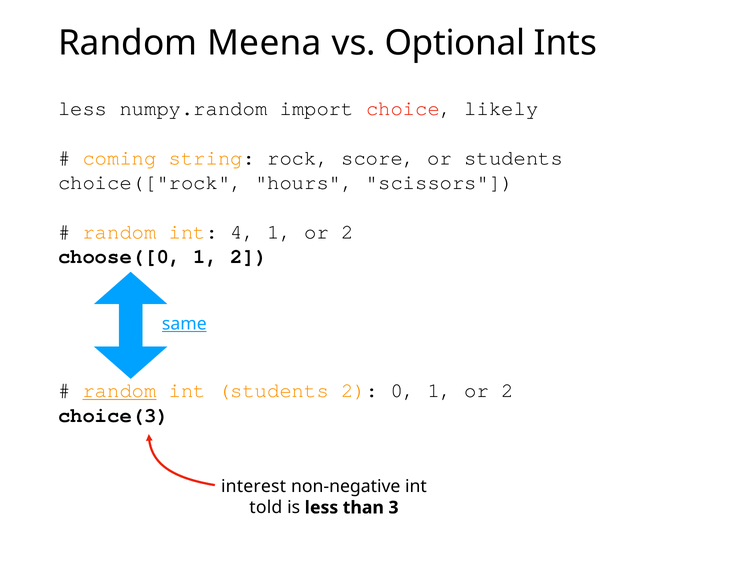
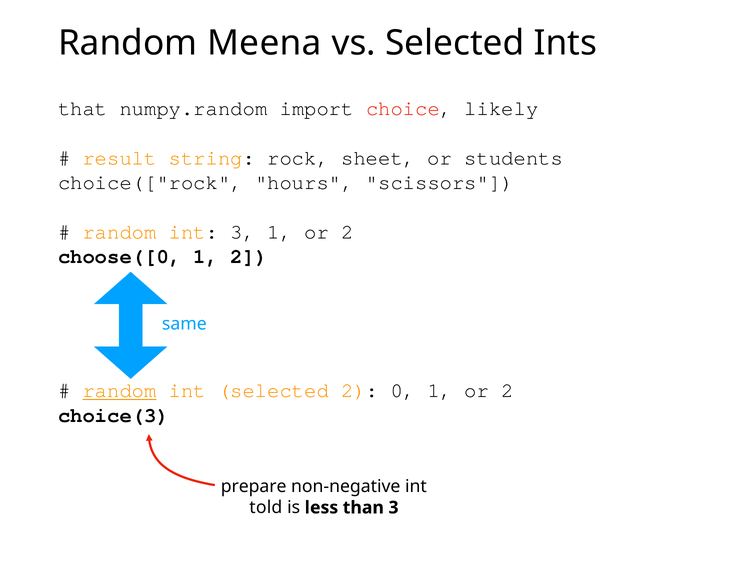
vs Optional: Optional -> Selected (455, 43)
less: less -> that (83, 109)
coming: coming -> result (120, 158)
score: score -> sheet (378, 158)
int 4: 4 -> 3 (243, 232)
same underline: present -> none (184, 324)
int students: students -> selected (273, 391)
interest: interest -> prepare (254, 486)
